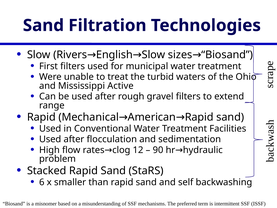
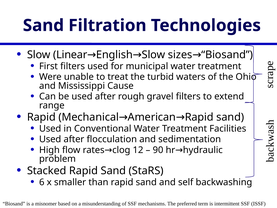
Rivers: Rivers -> Linear (70, 55)
Active: Active -> Cause (121, 86)
